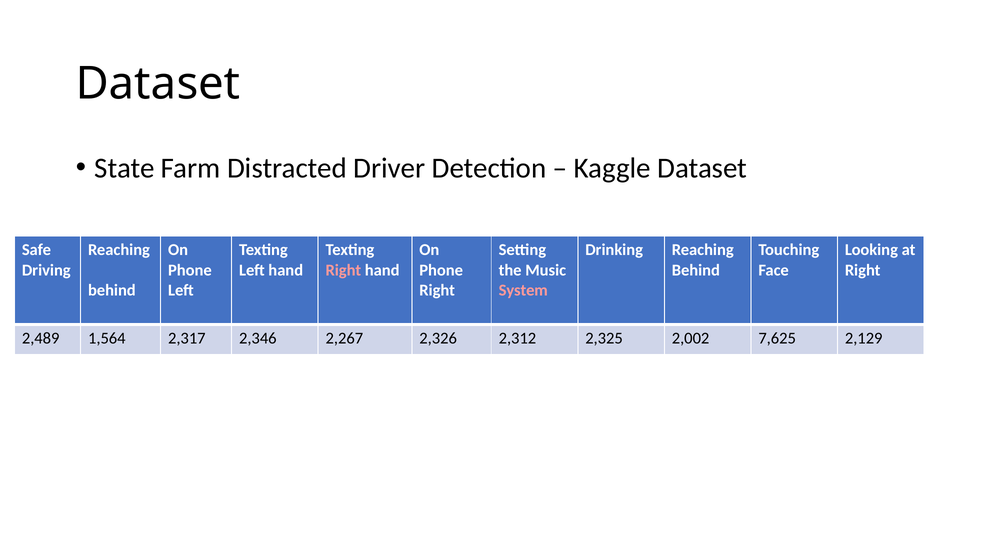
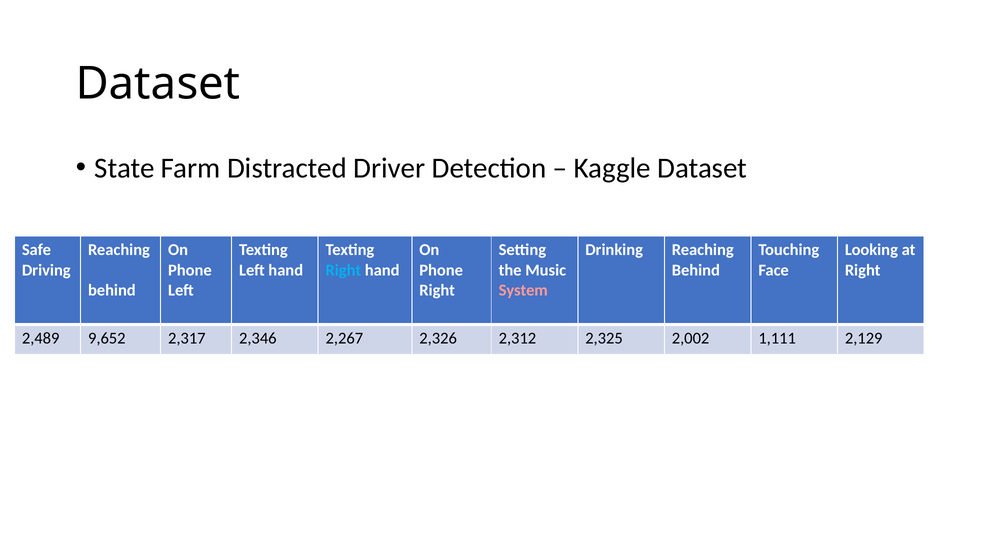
Right colour: pink -> light blue (343, 270)
1,564: 1,564 -> 9,652 (107, 339)
7,625: 7,625 -> 1,111 (777, 339)
